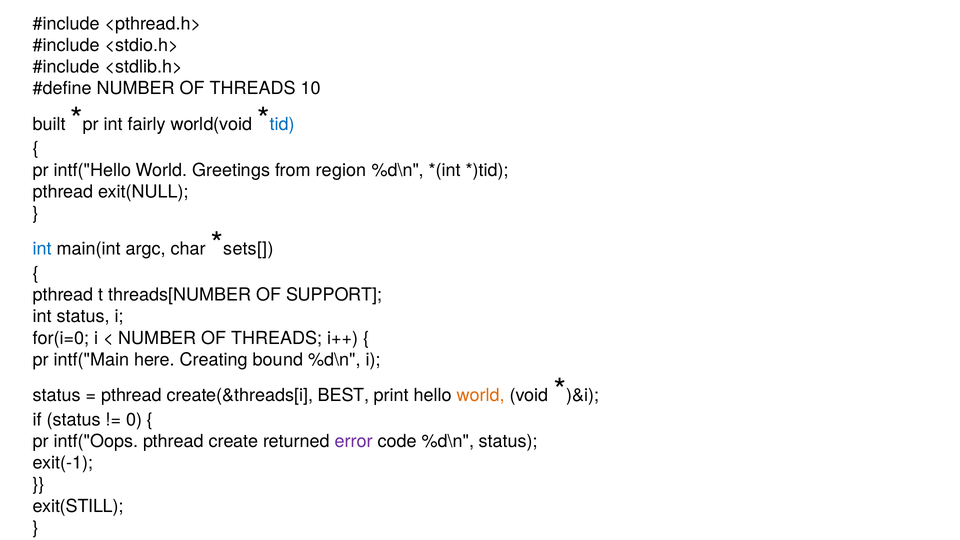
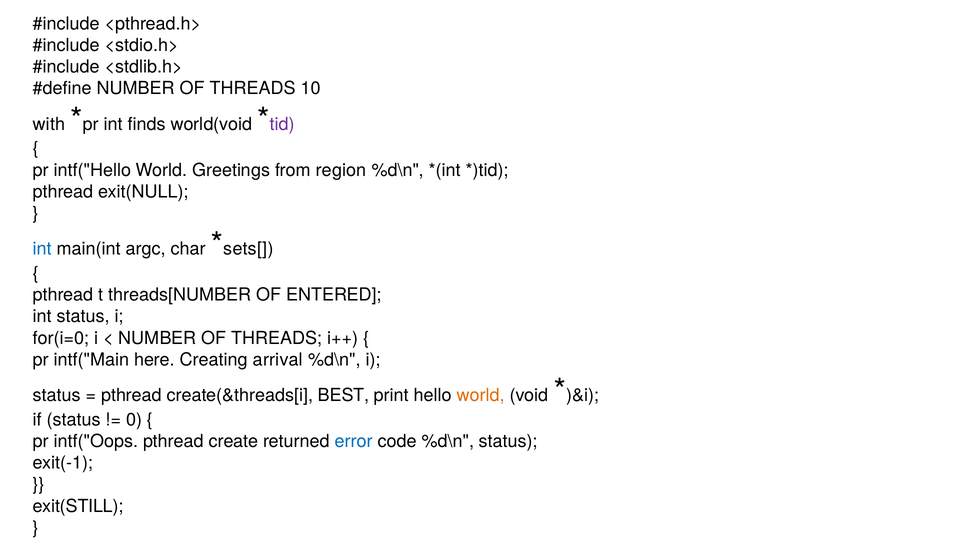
built: built -> with (49, 124)
fairly: fairly -> finds (147, 124)
tid colour: blue -> purple (282, 124)
SUPPORT: SUPPORT -> ENTERED (334, 295)
bound: bound -> arrival (278, 360)
error colour: purple -> blue (354, 441)
